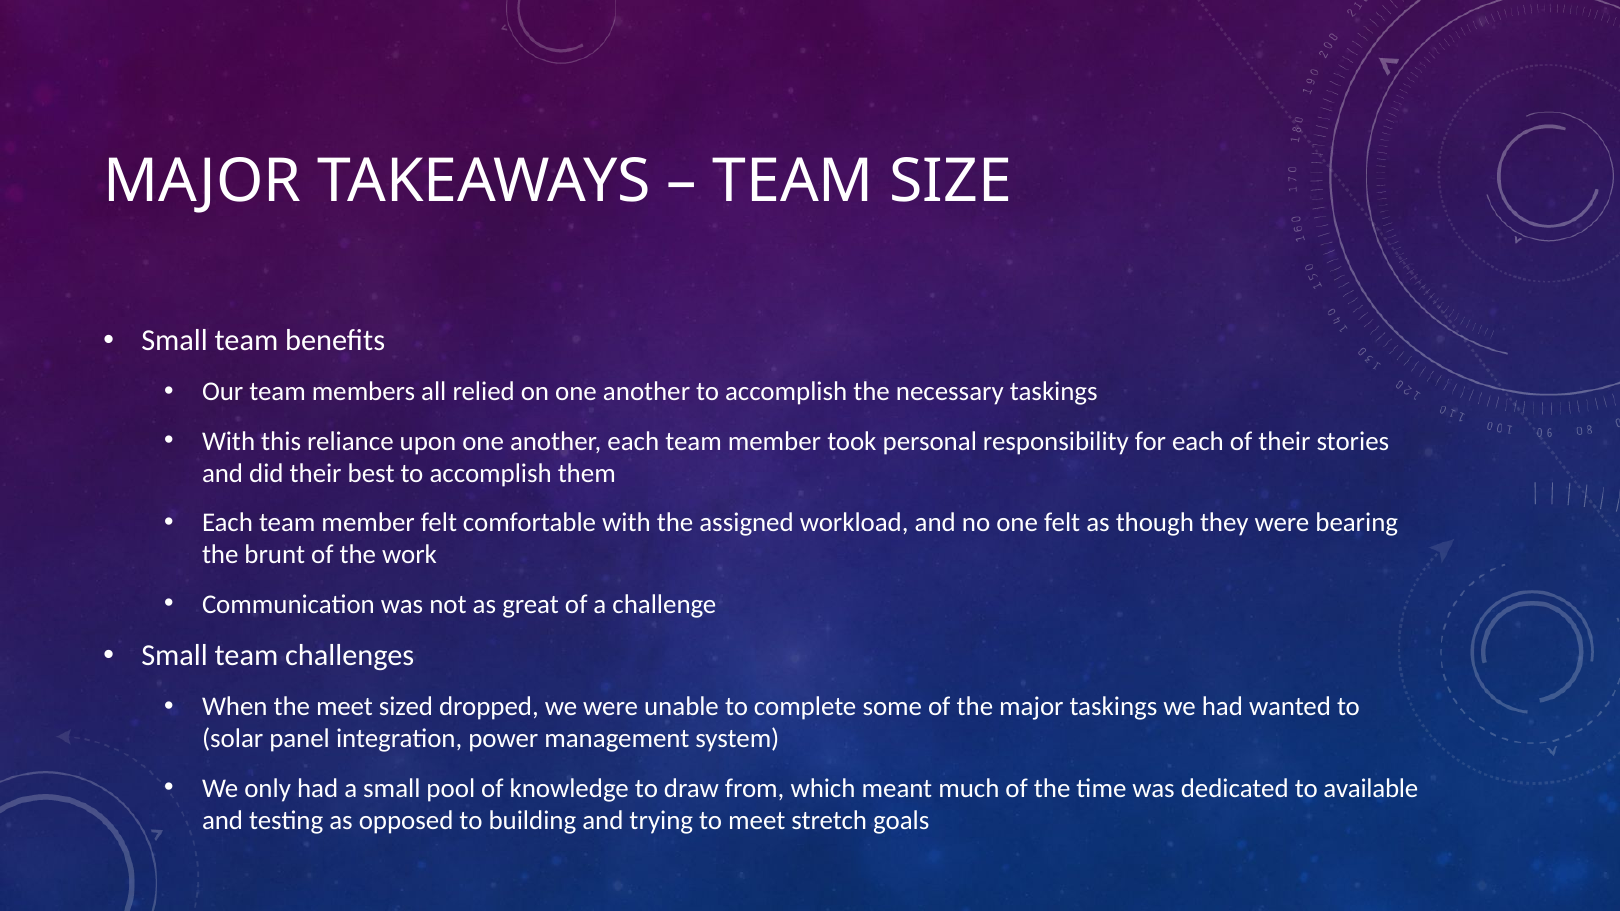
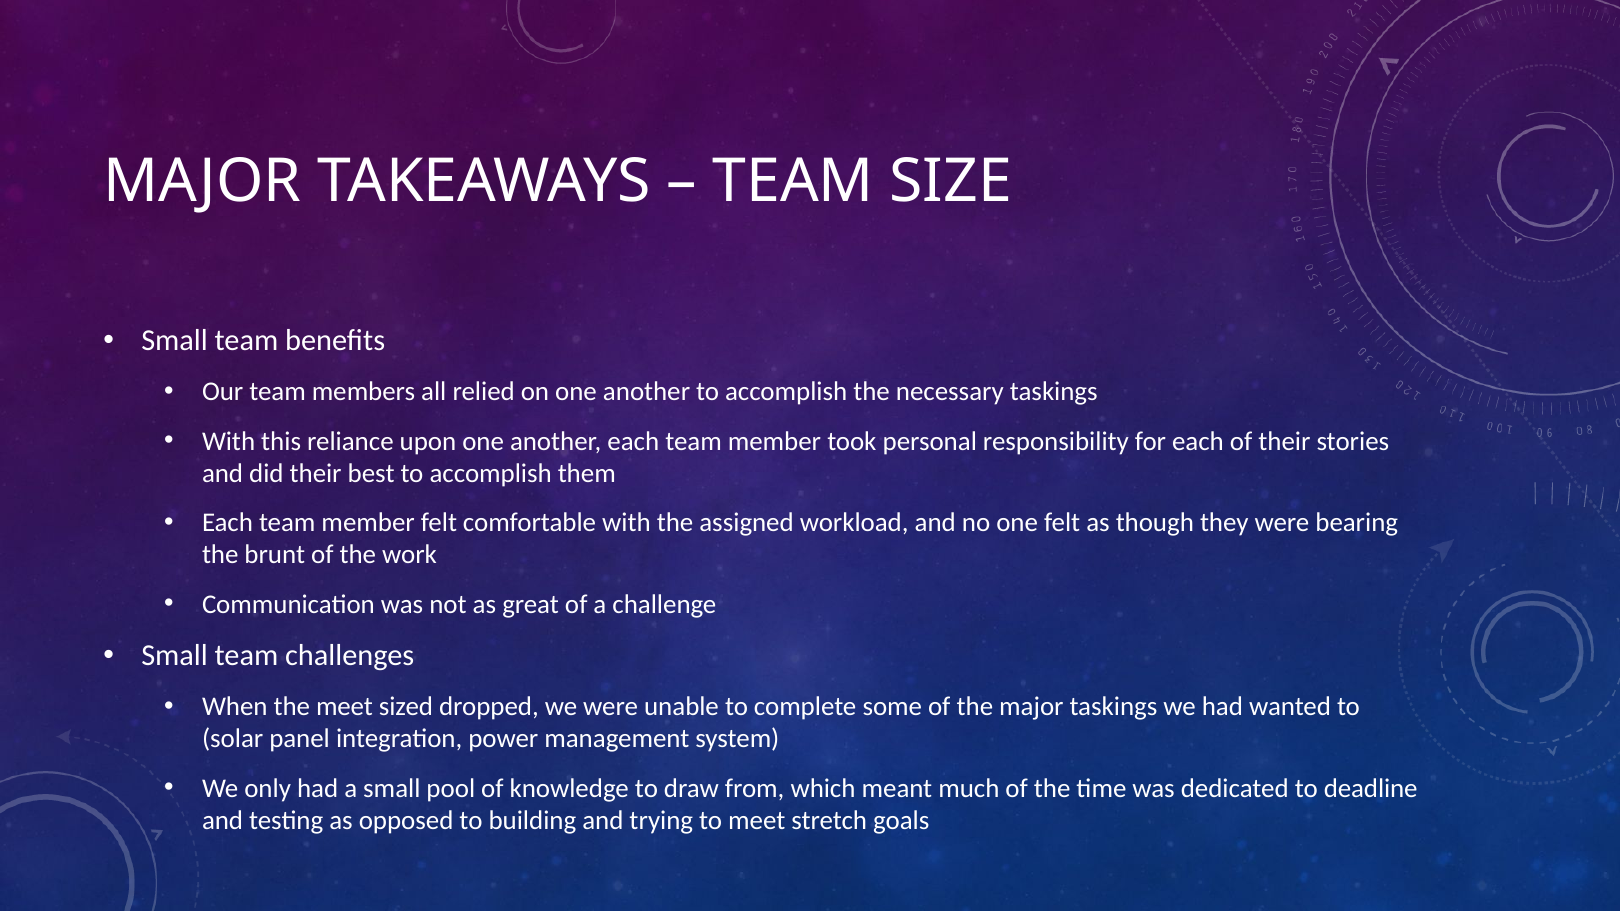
available: available -> deadline (1371, 788)
